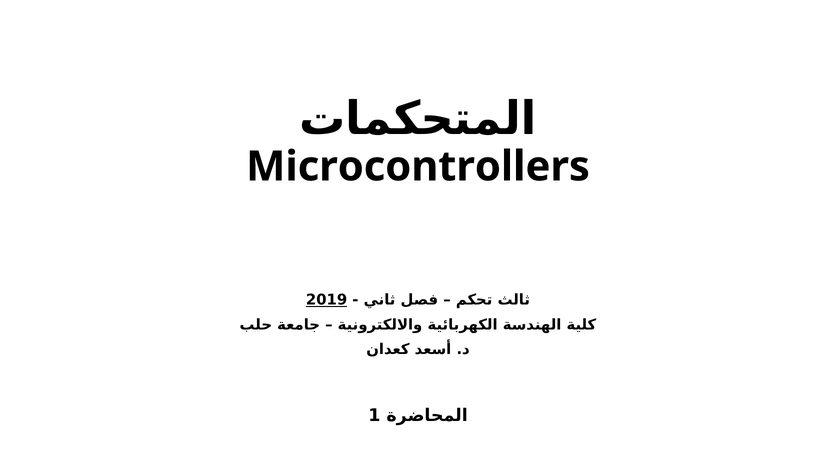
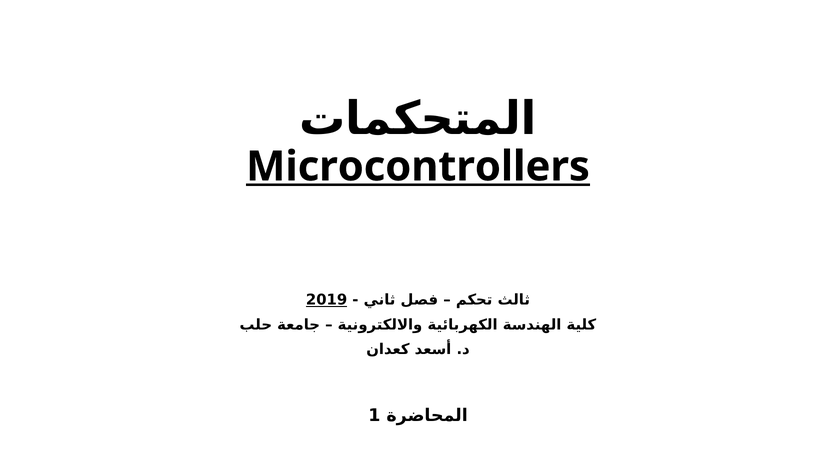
Microcontrollers underline: none -> present (418, 167)
